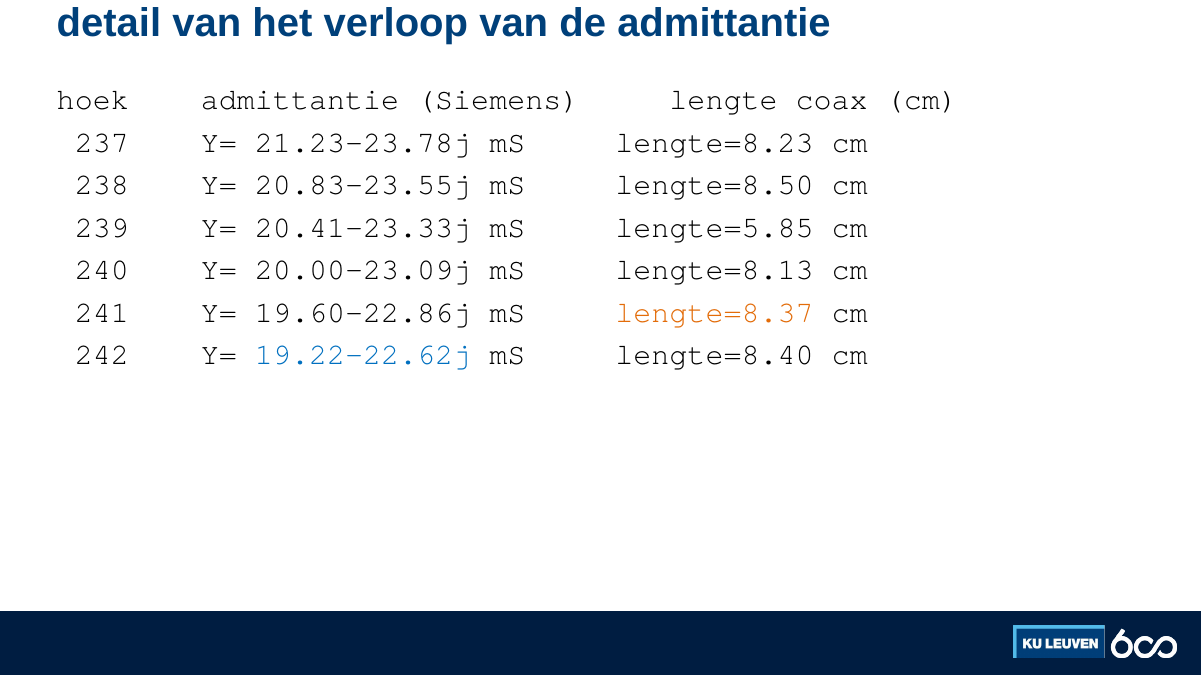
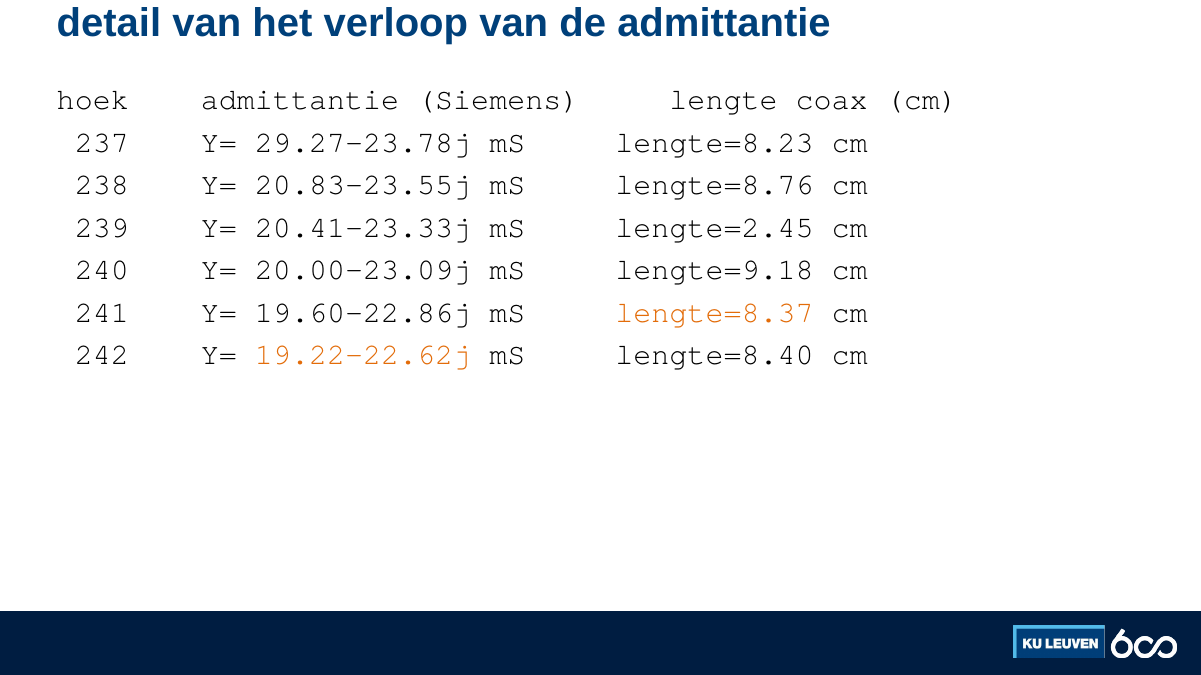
21.23-23.78j: 21.23-23.78j -> 29.27-23.78j (363, 142)
lengte=8.50: lengte=8.50 -> lengte=8.76 (715, 185)
lengte=5.85: lengte=5.85 -> lengte=2.45 (715, 227)
lengte=8.13: lengte=8.13 -> lengte=9.18 (715, 270)
19.22-22.62j colour: blue -> orange (363, 355)
